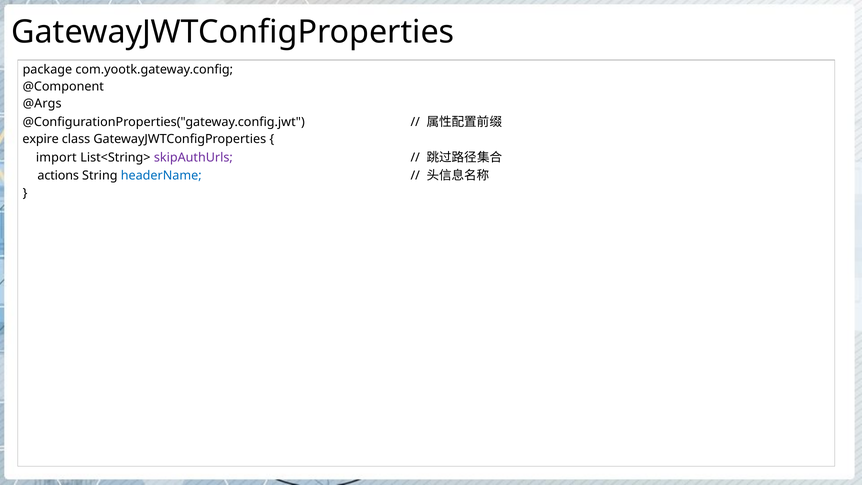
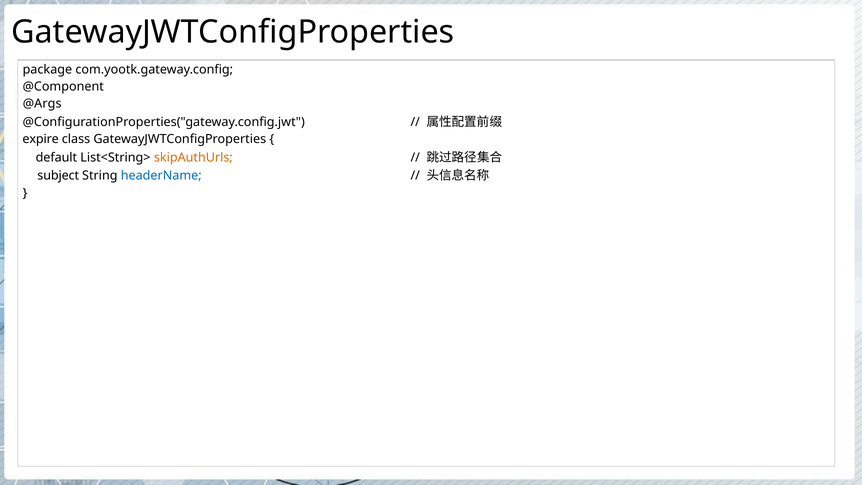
import: import -> default (56, 157)
skipAuthUrls colour: purple -> orange (193, 157)
actions: actions -> subject (58, 176)
